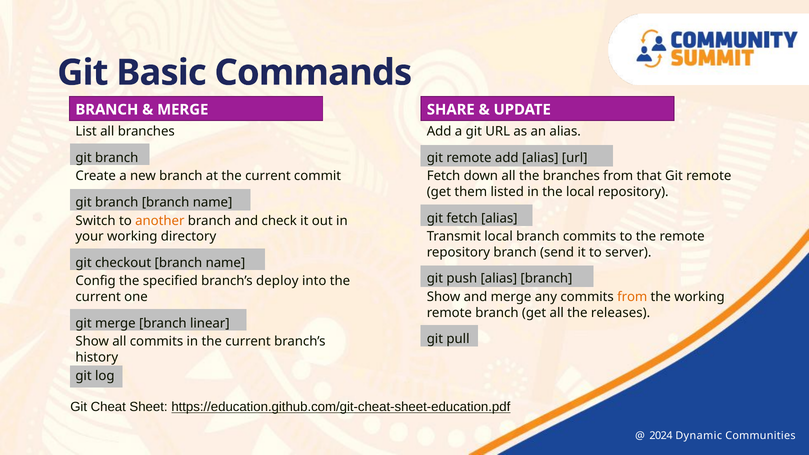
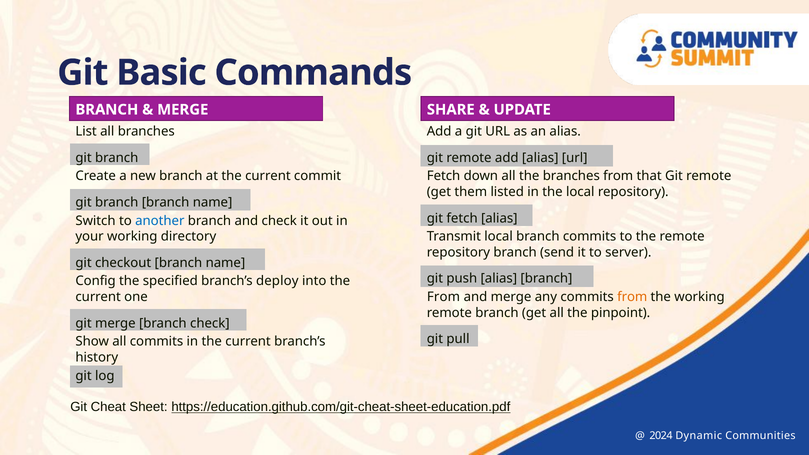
another colour: orange -> blue (160, 221)
Show: Show -> From (443, 297)
releases: releases -> pinpoint (621, 313)
branch linear: linear -> check (210, 323)
